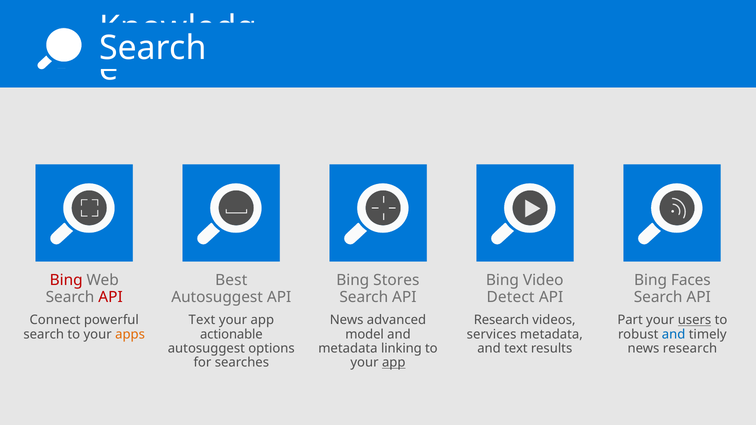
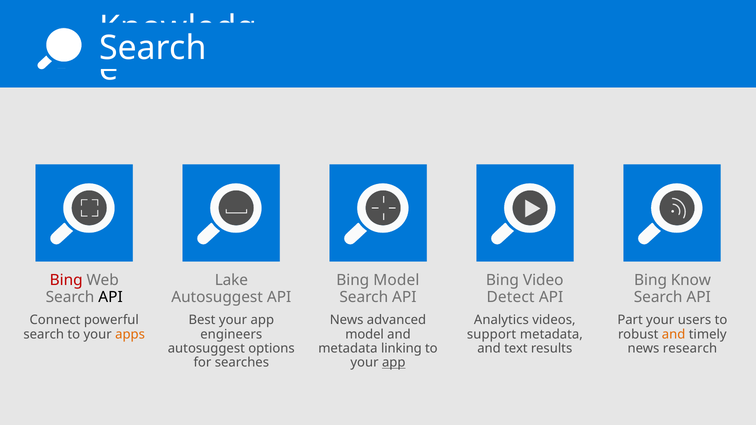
Best: Best -> Lake (231, 280)
Bing Stores: Stores -> Model (396, 280)
Faces: Faces -> Know (691, 280)
API colour: red -> black (111, 297)
Text: Text -> Best (202, 320)
Research: Research -> Analytics (501, 320)
users underline: present -> none (694, 320)
actionable: actionable -> engineers (231, 334)
services: services -> support (492, 334)
and colour: blue -> orange (674, 334)
